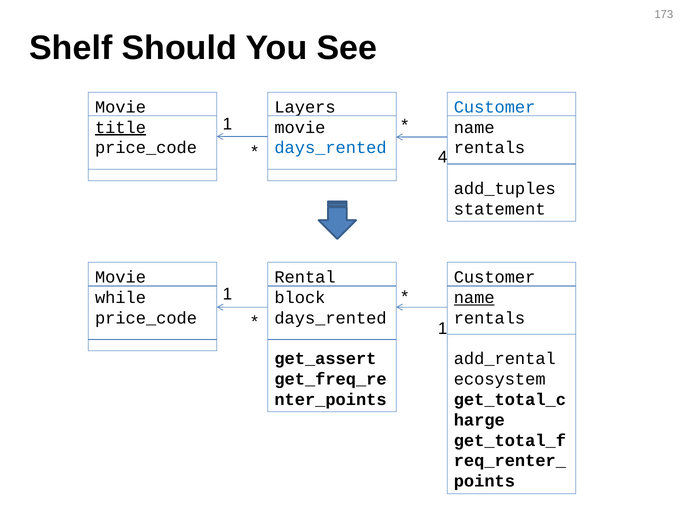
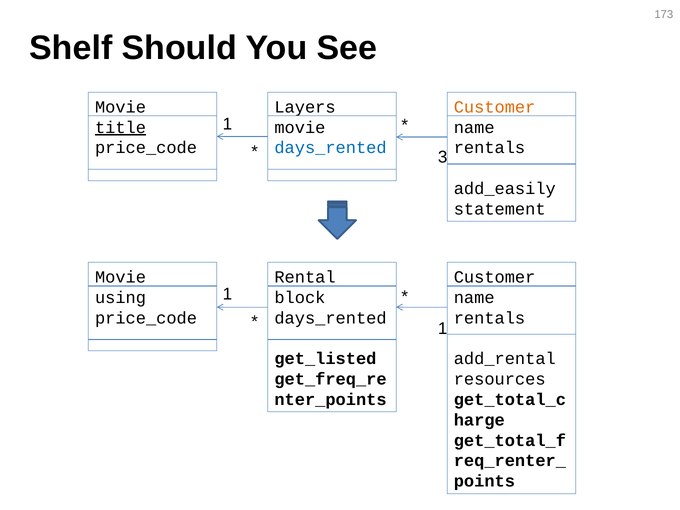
Customer colour: blue -> orange (495, 107)
4: 4 -> 3 (443, 157)
add_tuples: add_tuples -> add_easily (505, 189)
while: while -> using (121, 298)
name underline: present -> none (474, 298)
get_assert: get_assert -> get_listed (325, 359)
ecosystem: ecosystem -> resources (500, 379)
